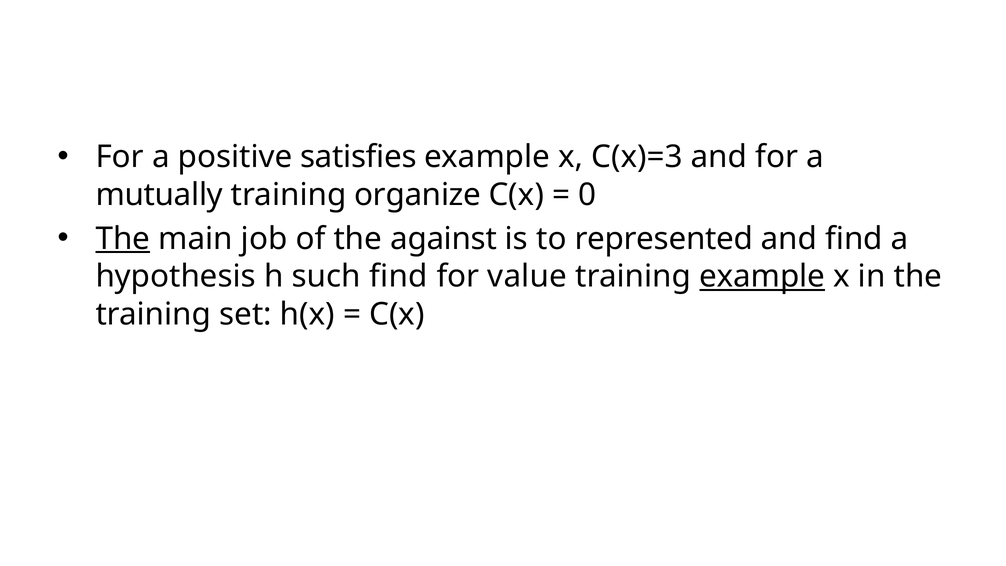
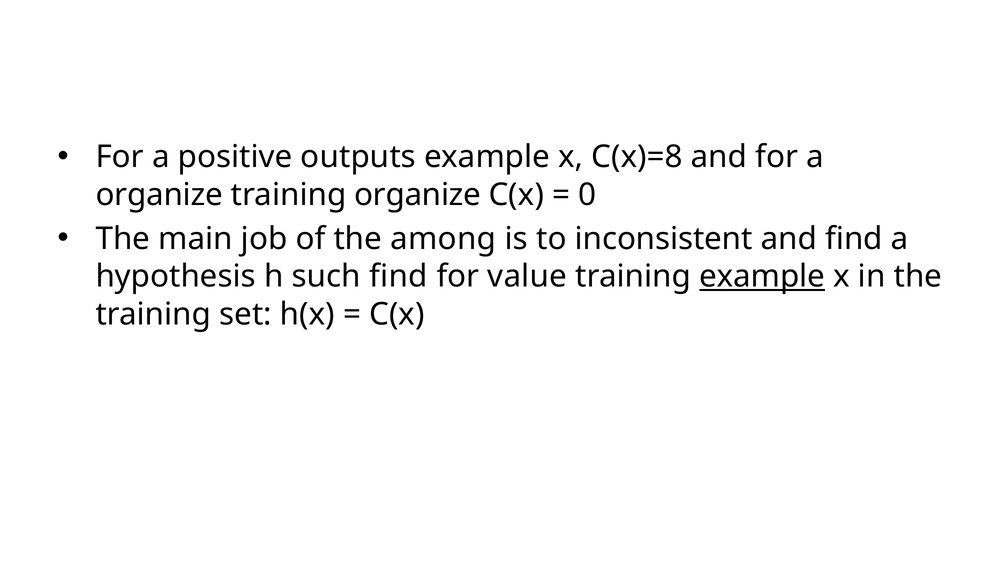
satisfies: satisfies -> outputs (358, 157)
C(x)=3: C(x)=3 -> C(x)=8 (637, 157)
mutually: mutually -> organize (159, 195)
The underline: present -> none (123, 239)
against: against -> among (443, 239)
represented: represented -> inconsistent (664, 239)
